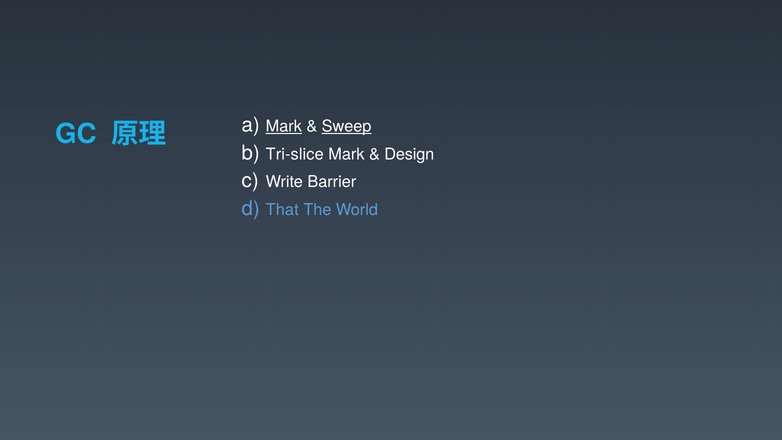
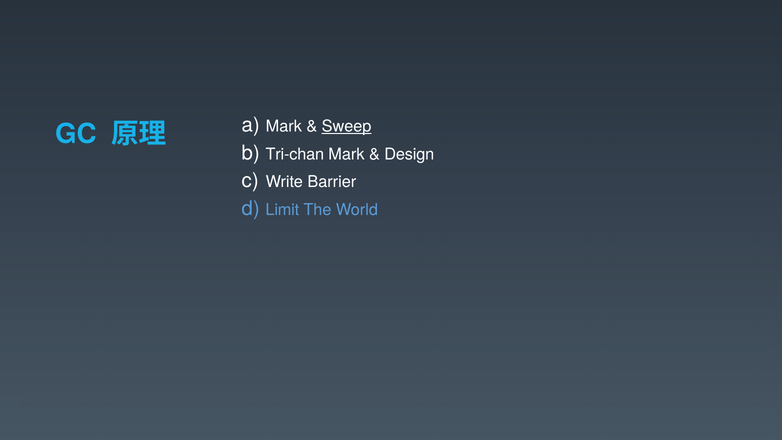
Mark underline: present -> none (284, 127)
Tri-slice: Tri-slice -> Tri-chan (295, 154)
That: That -> Limit (282, 210)
